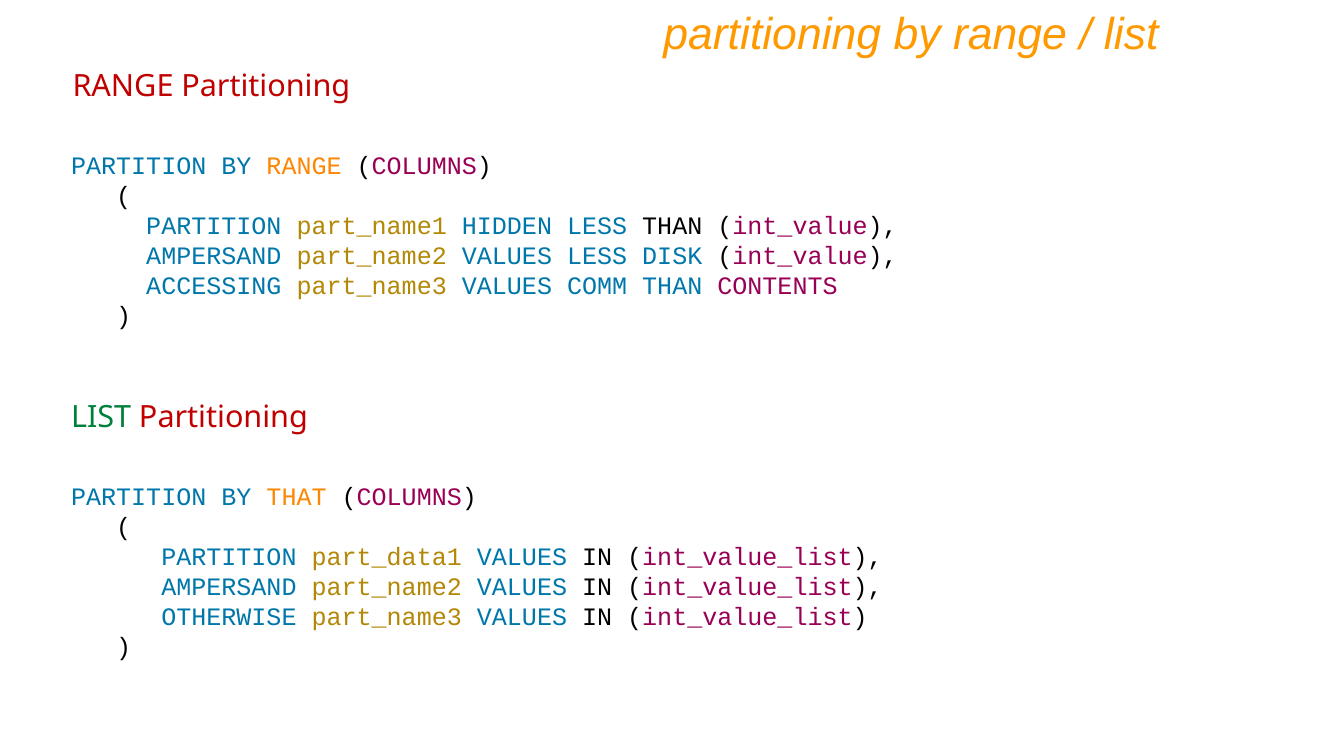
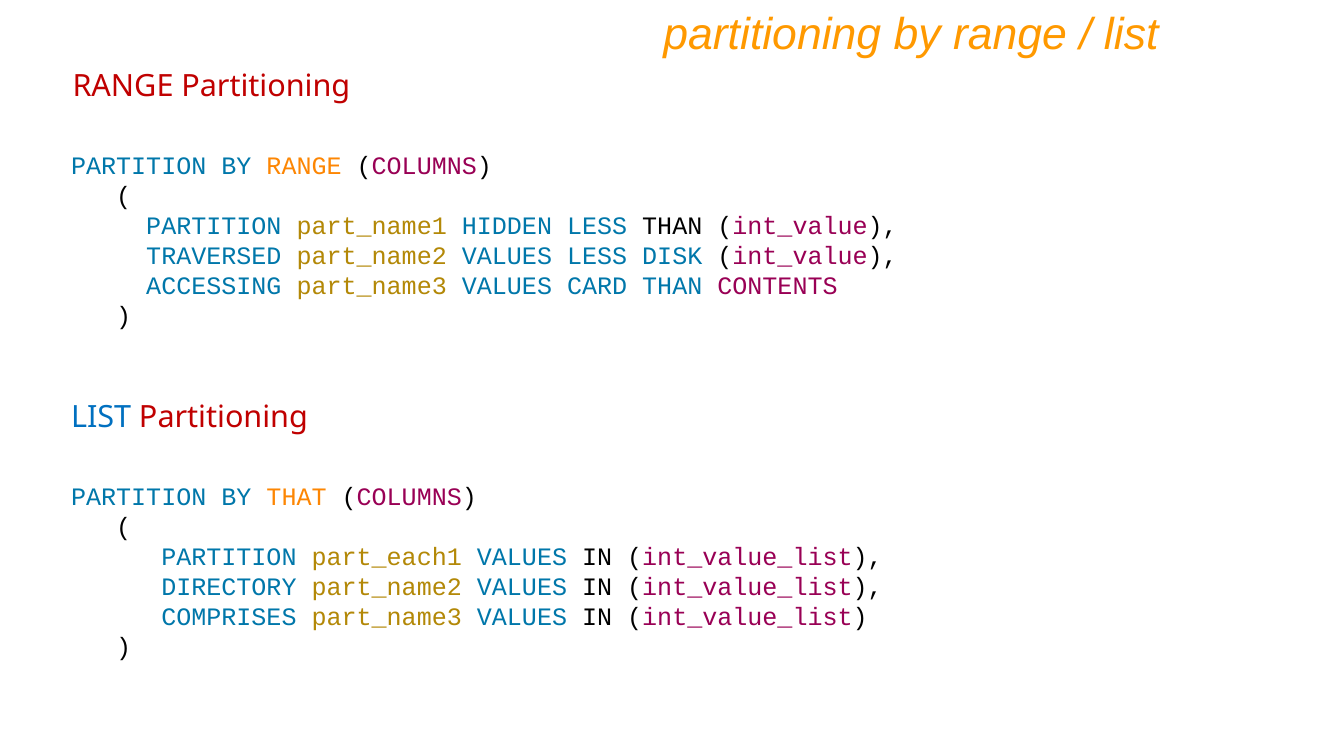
AMPERSAND: AMPERSAND -> TRAVERSED (214, 256)
COMM: COMM -> CARD (597, 286)
LIST colour: green -> blue (101, 417)
part_data1: part_data1 -> part_each1 (387, 557)
AMPERSAND: AMPERSAND -> DIRECTORY (229, 587)
OTHERWISE: OTHERWISE -> COMPRISES (229, 617)
